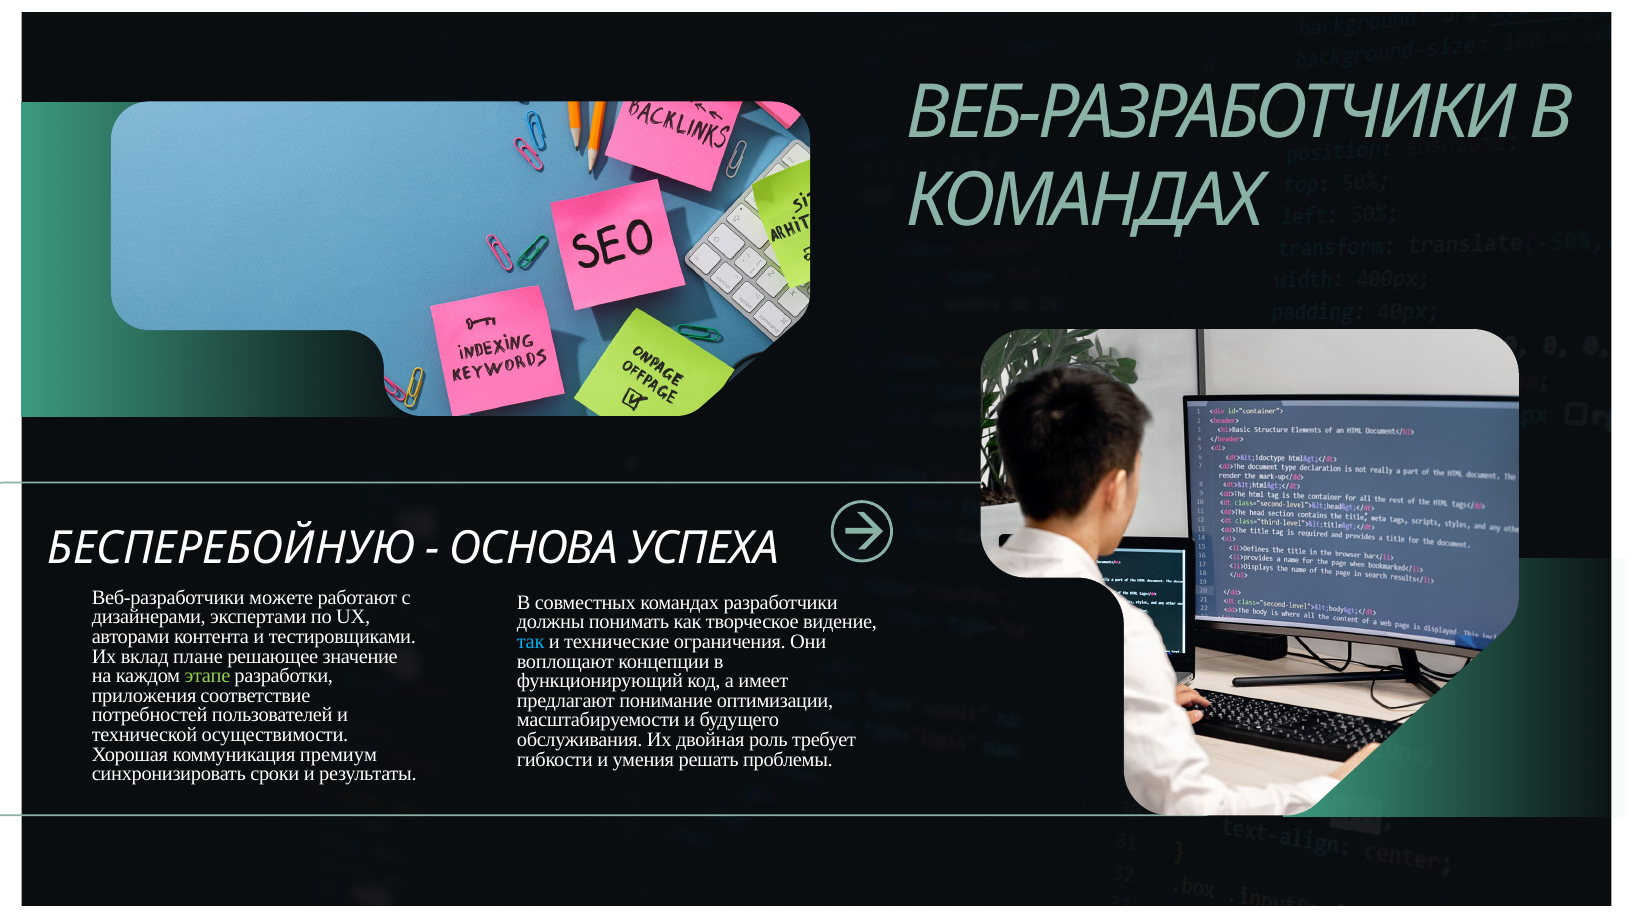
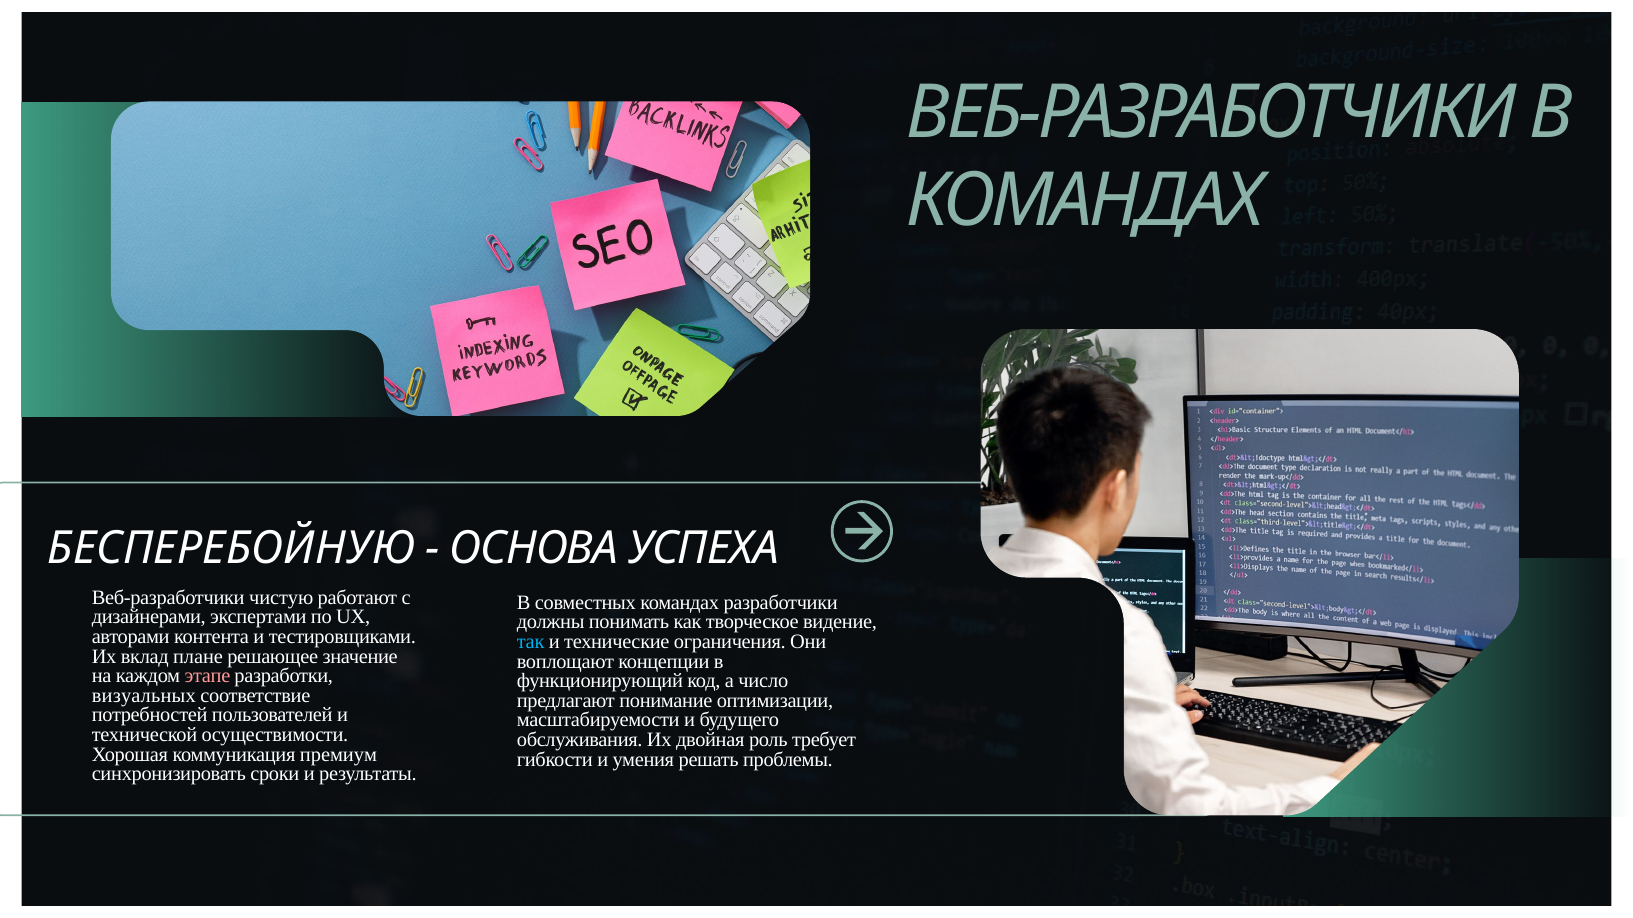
можете: можете -> чистую (281, 598)
этапе colour: light green -> pink (207, 676)
имеет: имеет -> число (763, 681)
приложения: приложения -> визуальных (144, 696)
